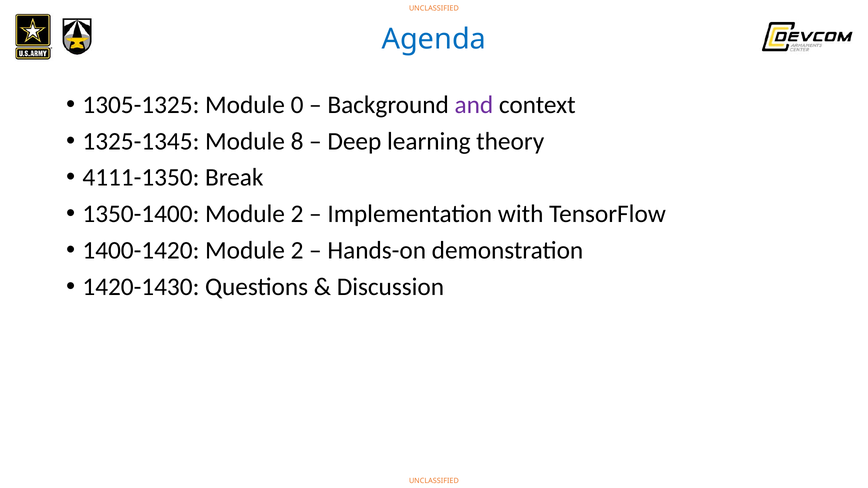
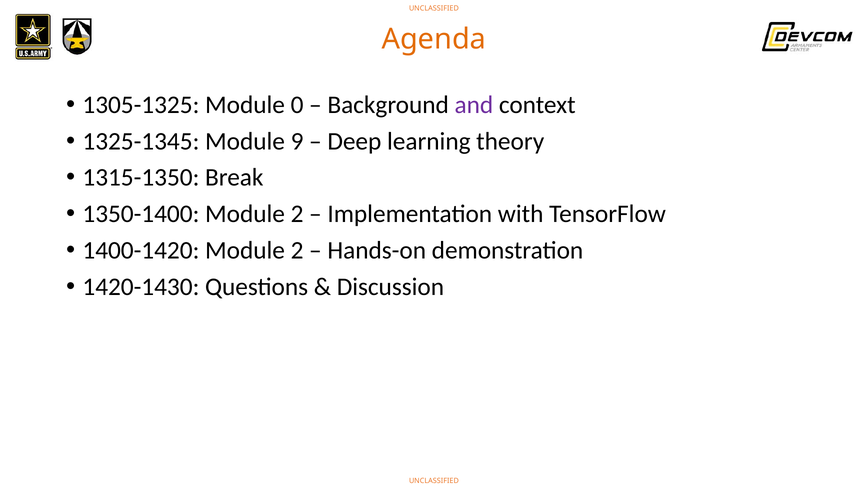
Agenda colour: blue -> orange (434, 39)
8: 8 -> 9 (297, 141)
4111-1350: 4111-1350 -> 1315-1350 (141, 178)
